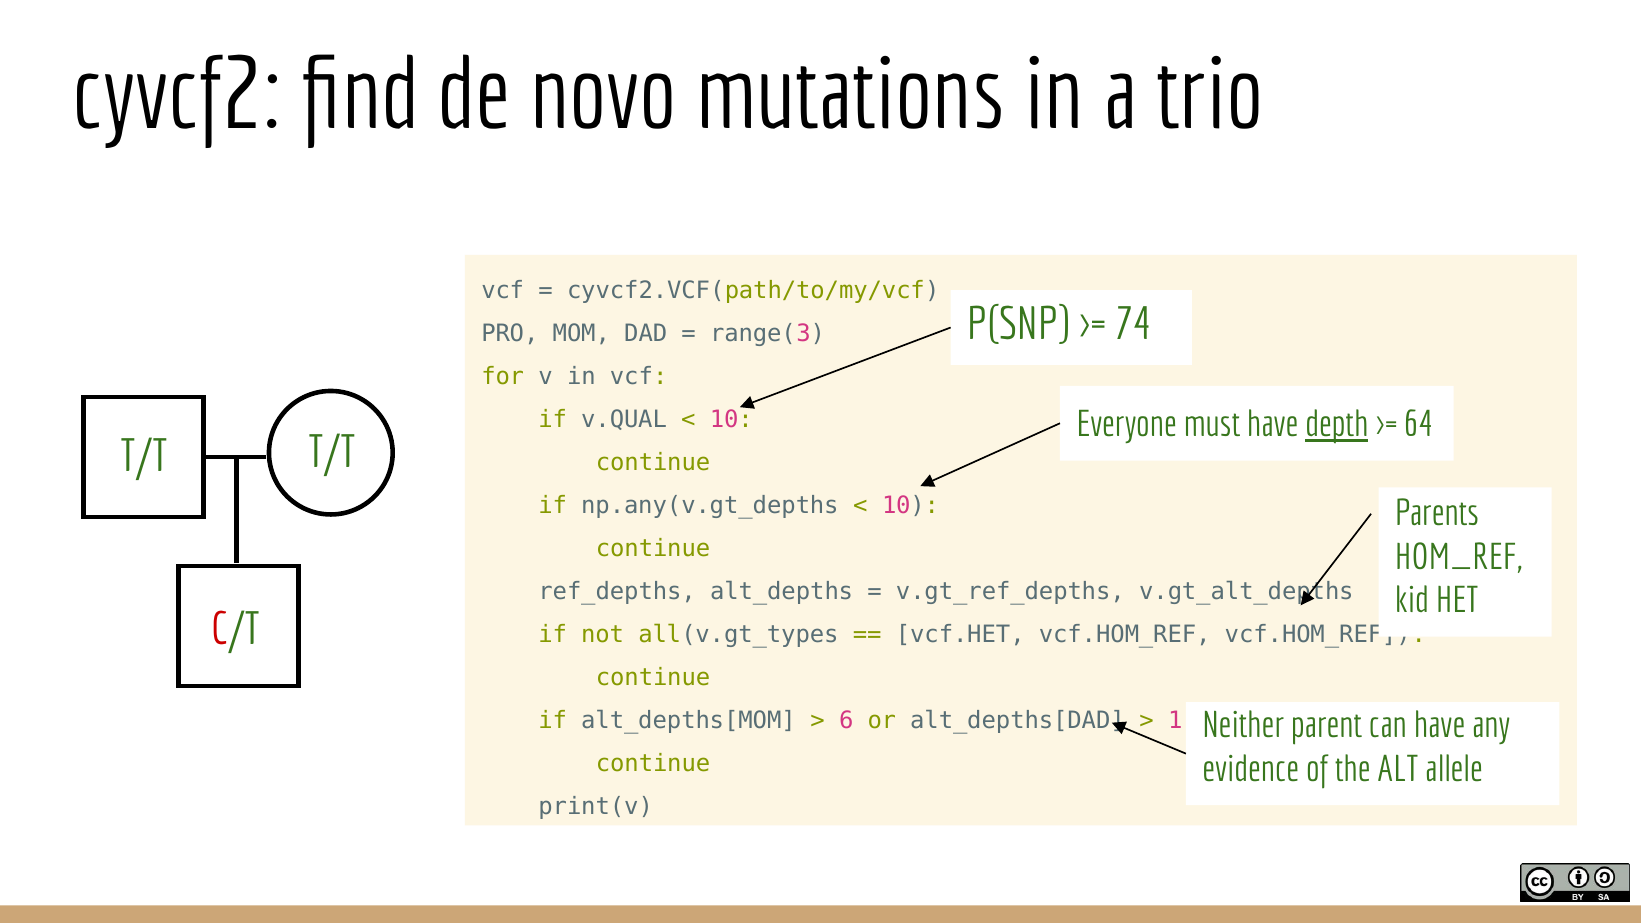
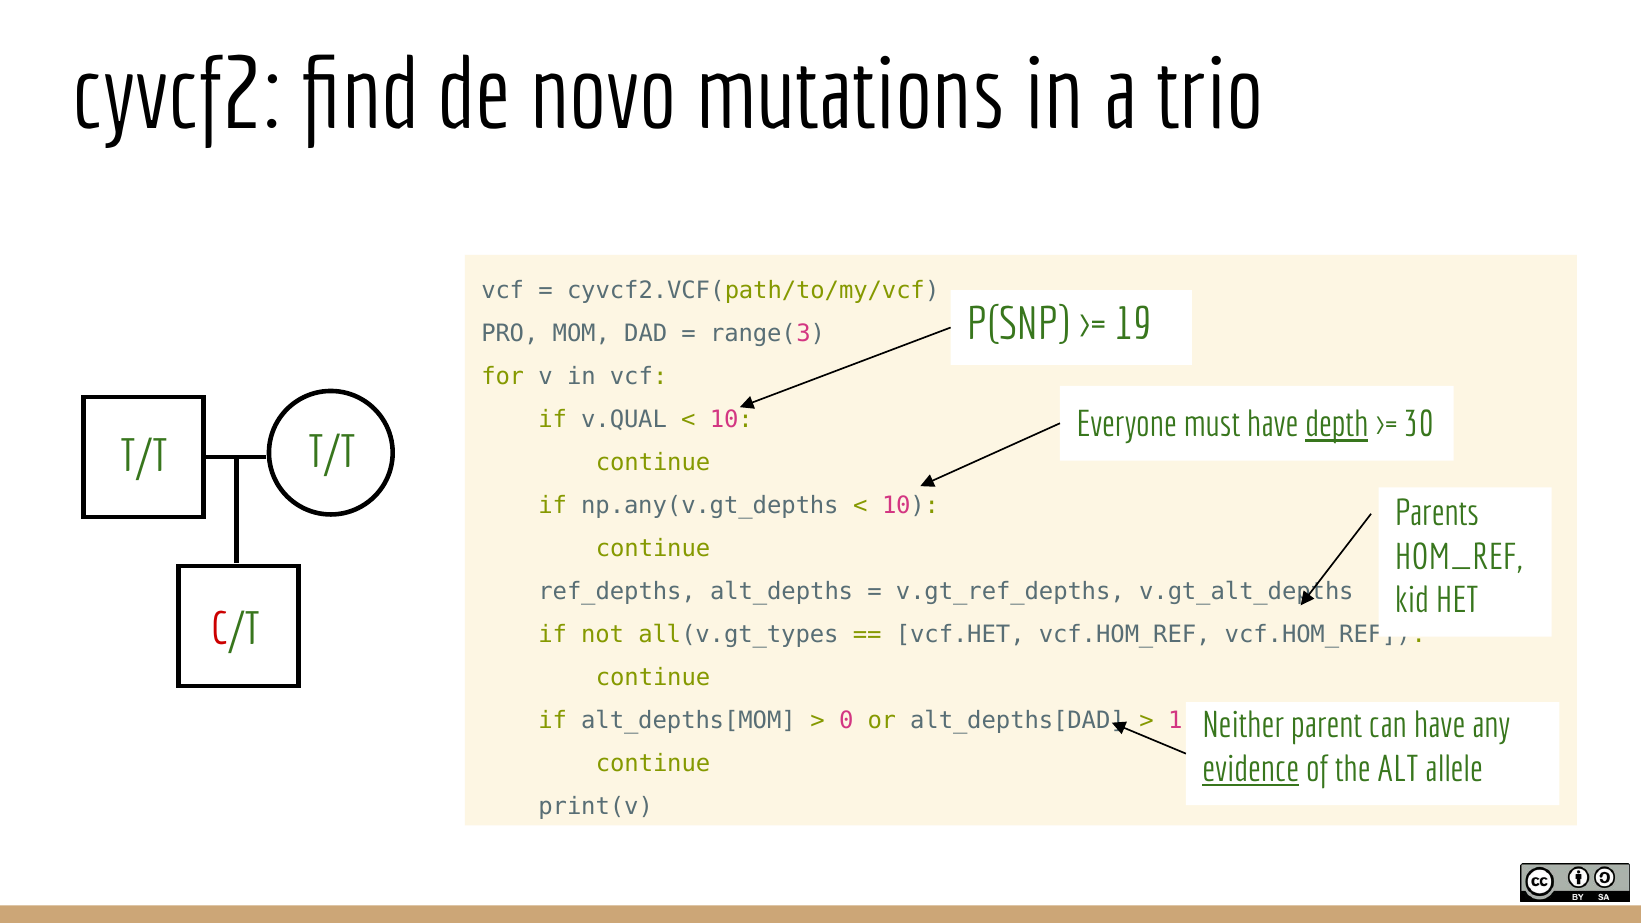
74: 74 -> 19 (1133, 324)
64: 64 -> 30 (1419, 425)
6: 6 -> 0 (846, 721)
evidence underline: none -> present (1251, 769)
